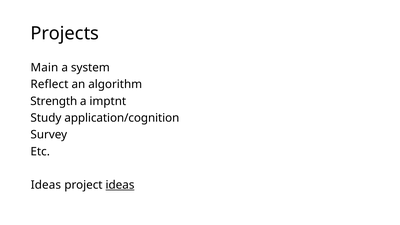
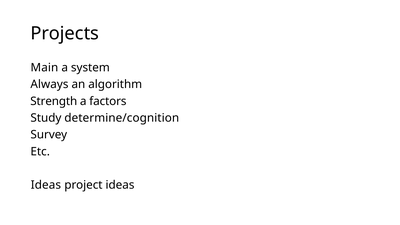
Reflect: Reflect -> Always (49, 84)
imptnt: imptnt -> factors (108, 101)
application/cognition: application/cognition -> determine/cognition (122, 118)
ideas underline: present -> none (120, 185)
